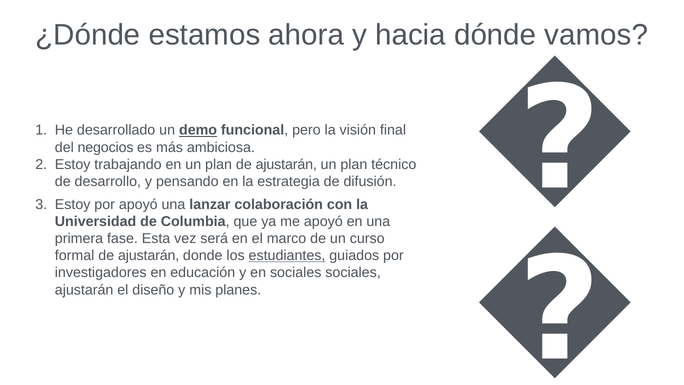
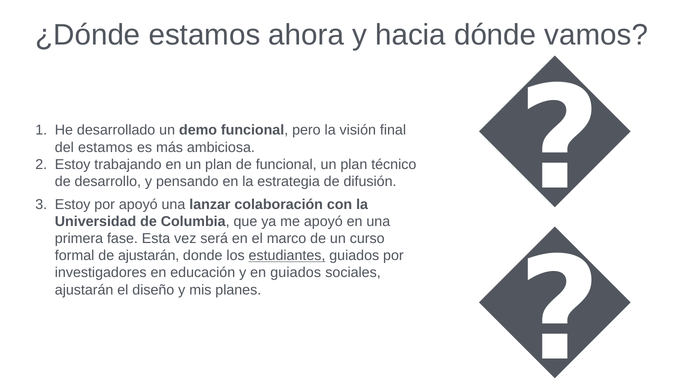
demo underline: present -> none (198, 130)
del negocios: negocios -> estamos (105, 147)
plan de ajustarán: ajustarán -> funcional (286, 164)
en sociales: sociales -> guiados (296, 273)
